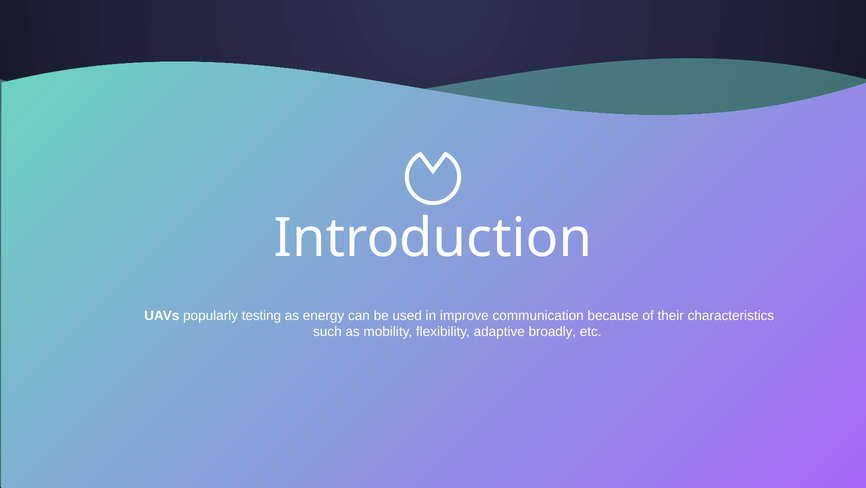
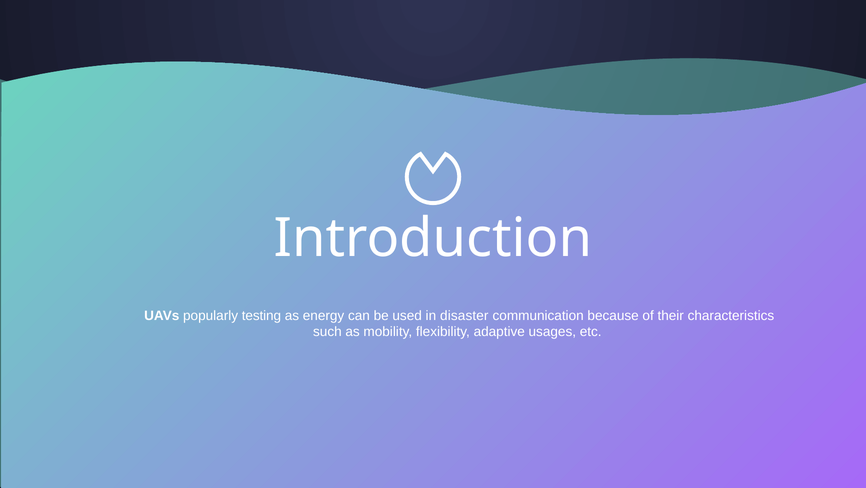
improve: improve -> disaster (464, 316)
broadly: broadly -> usages (552, 332)
